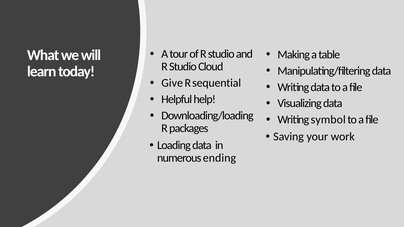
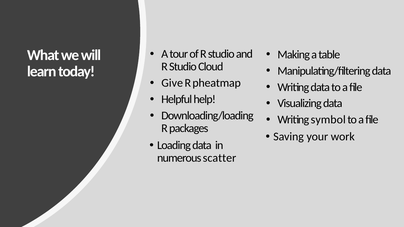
sequential: sequential -> pheatmap (217, 83)
ending: ending -> scatter (220, 158)
